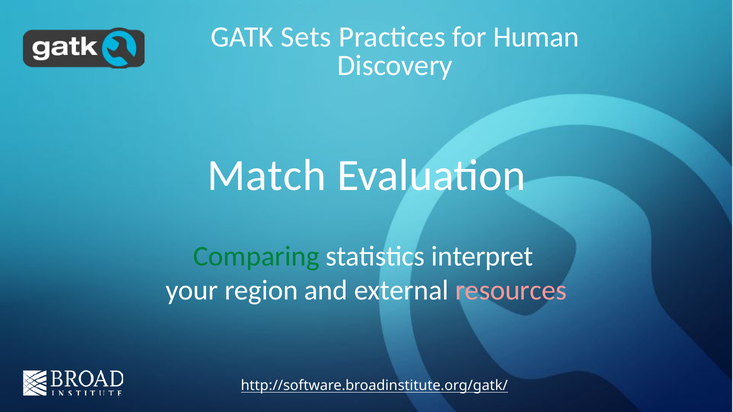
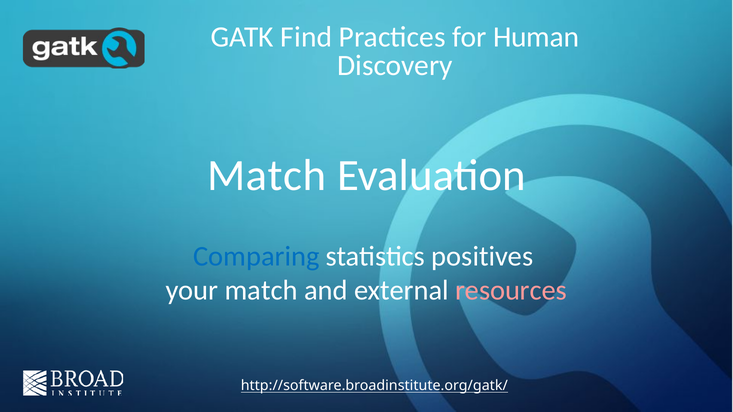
Sets: Sets -> Find (306, 37)
Comparing colour: green -> blue (256, 256)
interpret: interpret -> positives (482, 256)
your region: region -> match (261, 290)
